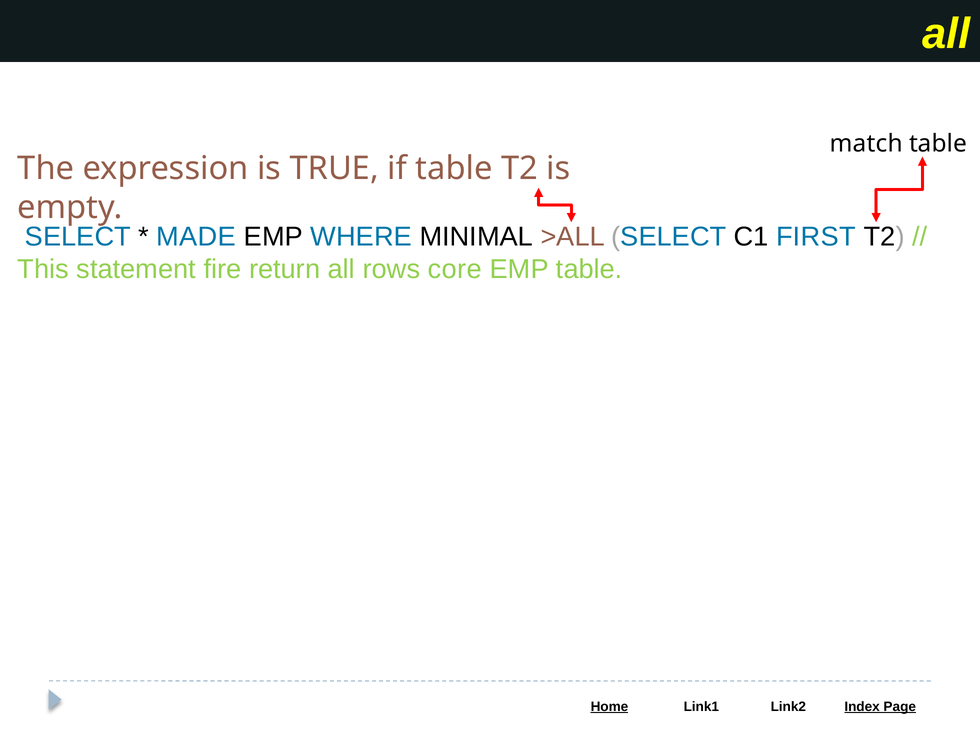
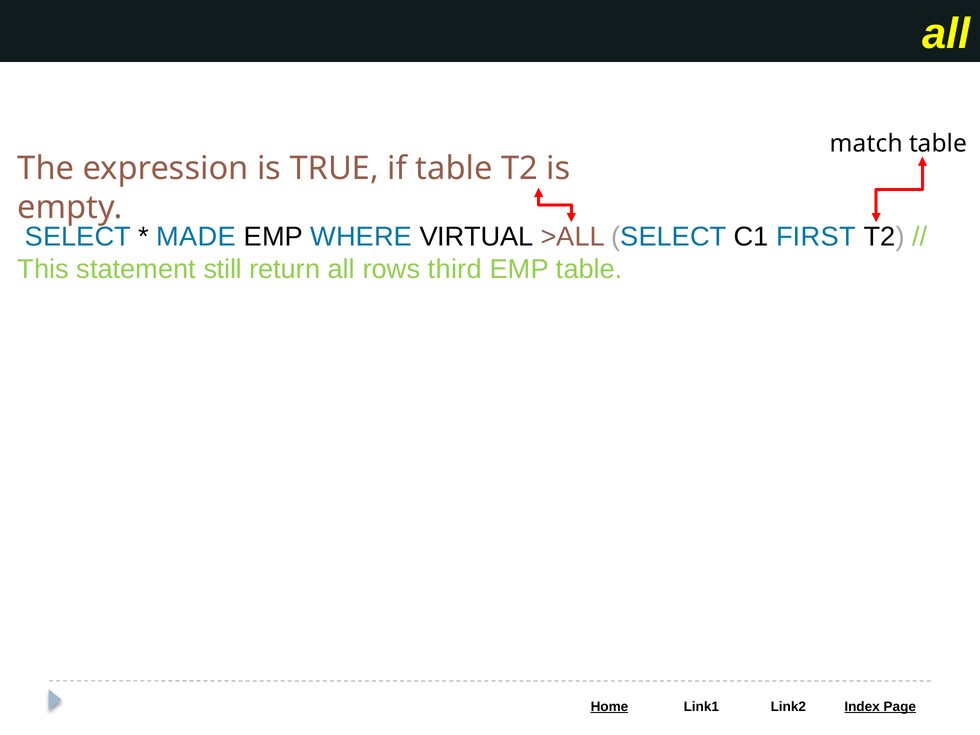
MINIMAL: MINIMAL -> VIRTUAL (476, 237)
fire: fire -> still (223, 270)
core: core -> third (455, 270)
